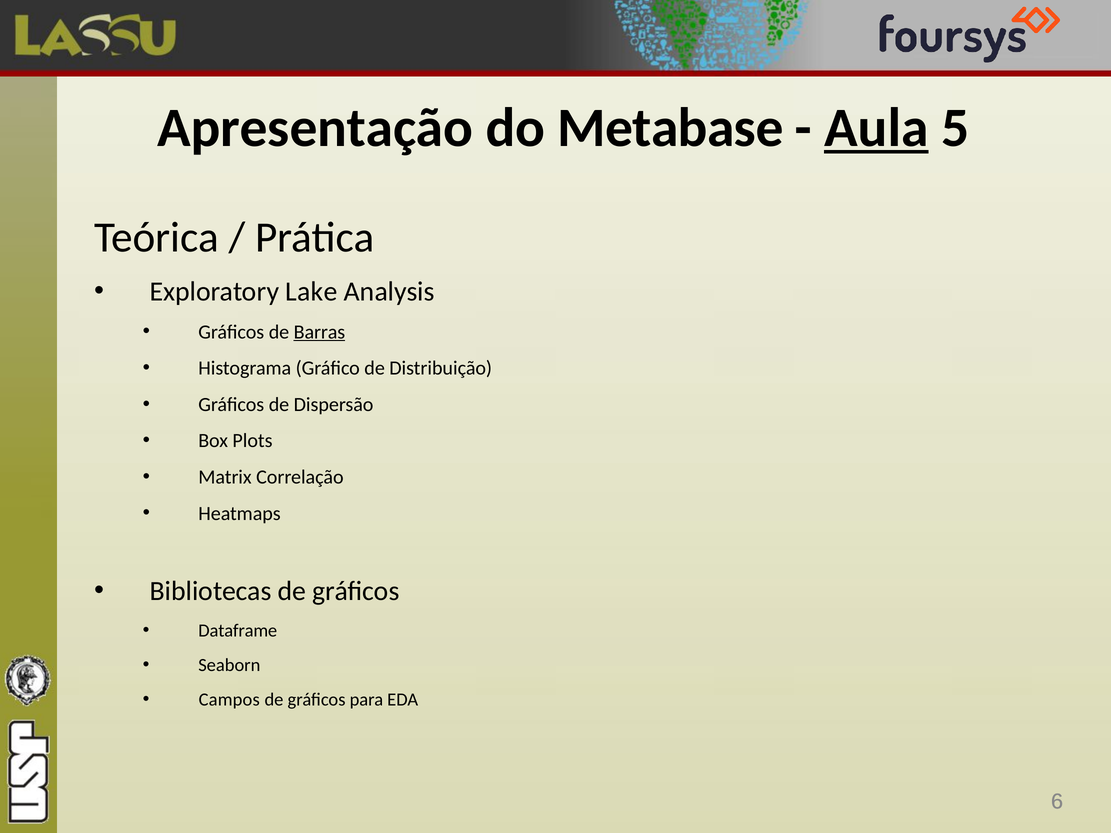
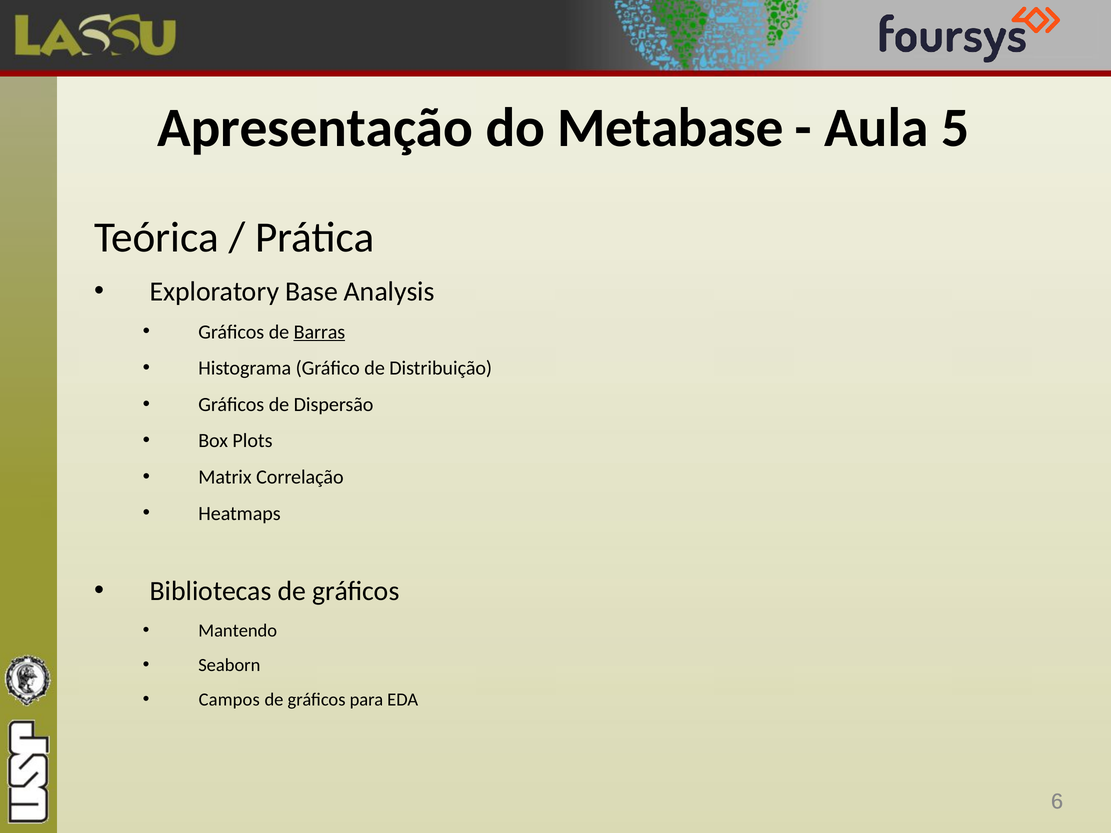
Aula underline: present -> none (876, 128)
Lake: Lake -> Base (312, 292)
Dataframe: Dataframe -> Mantendo (238, 631)
